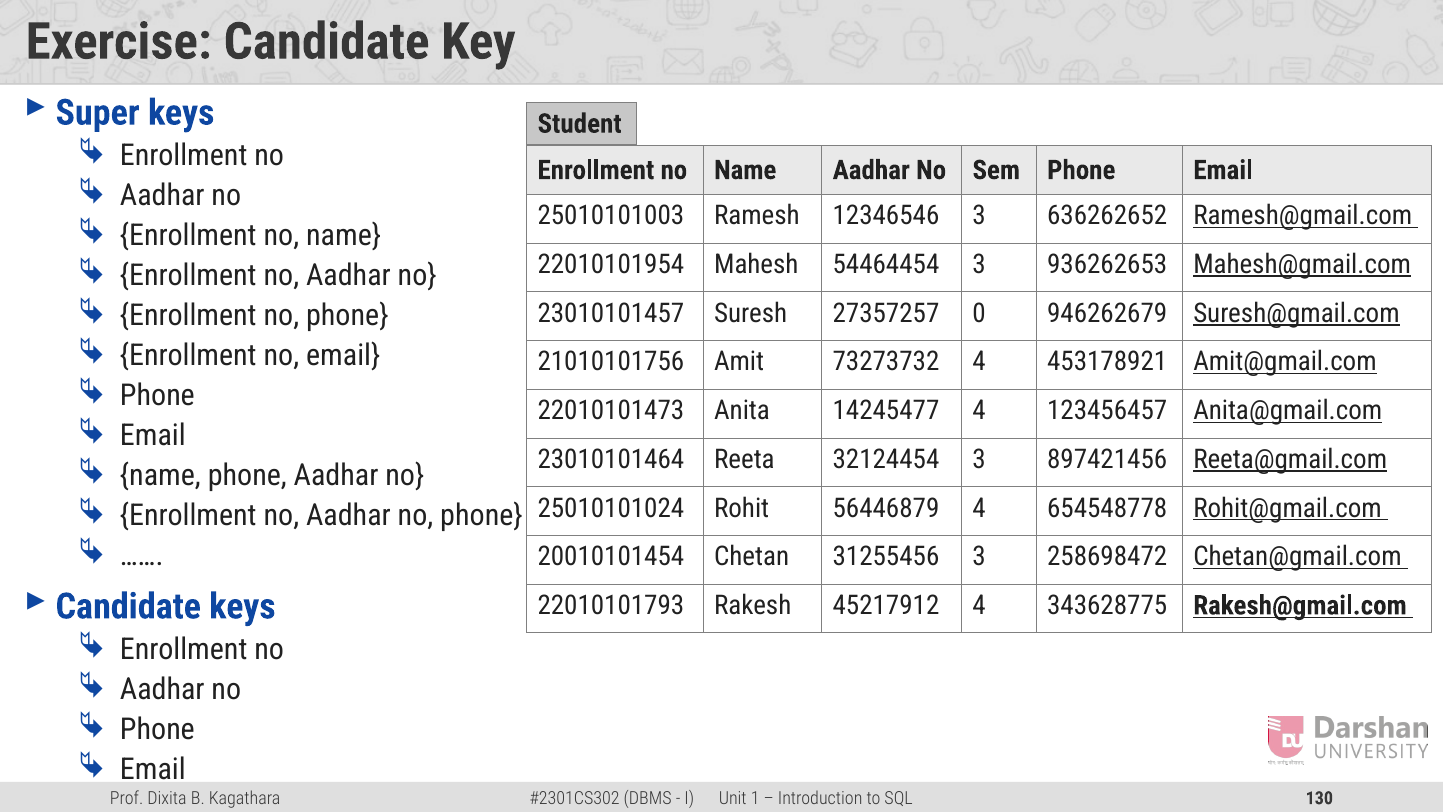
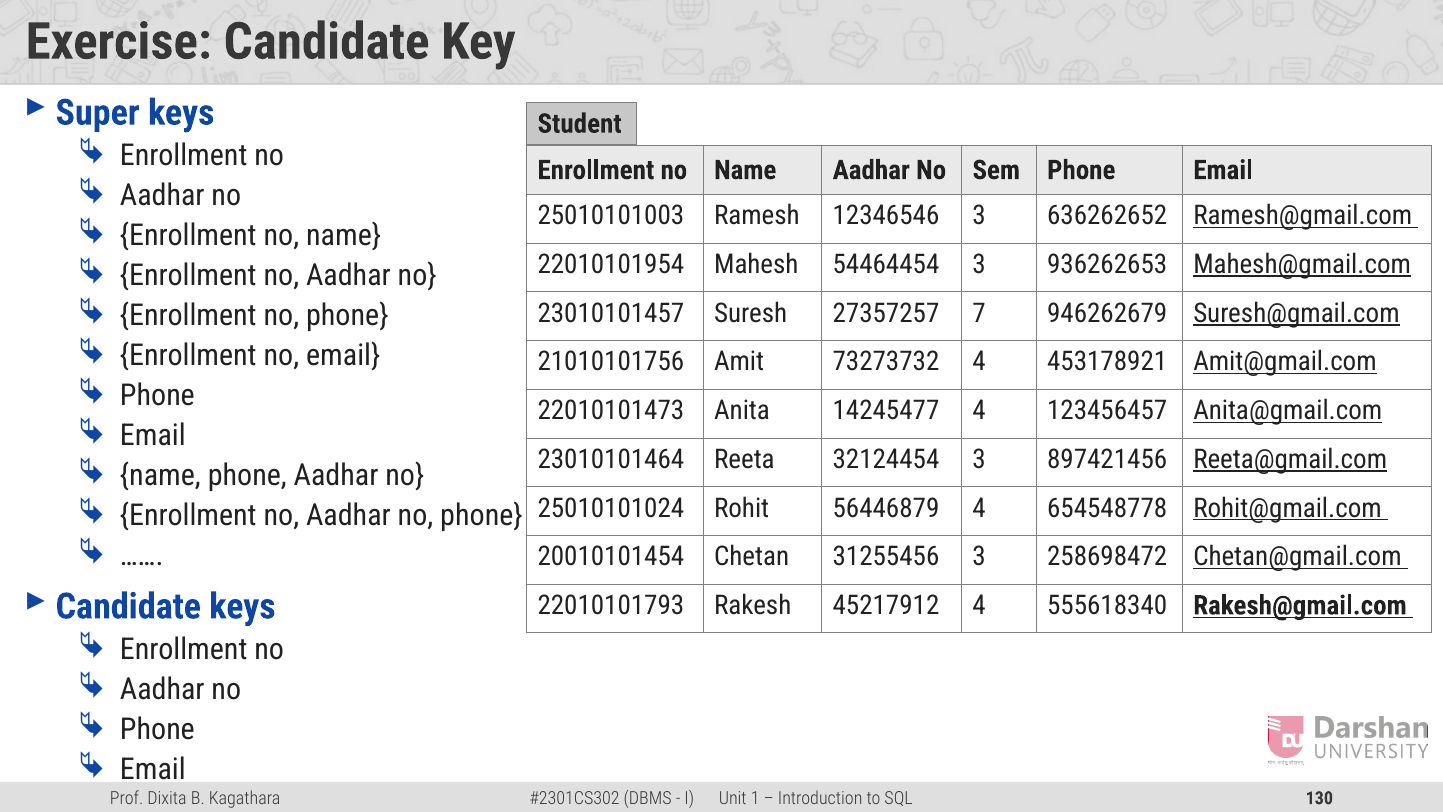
0: 0 -> 7 (979, 313)
343628775: 343628775 -> 555618340 (1107, 605)
